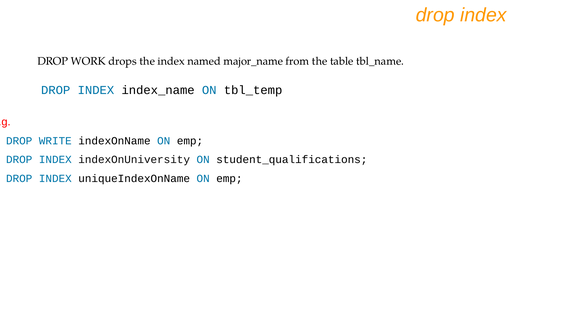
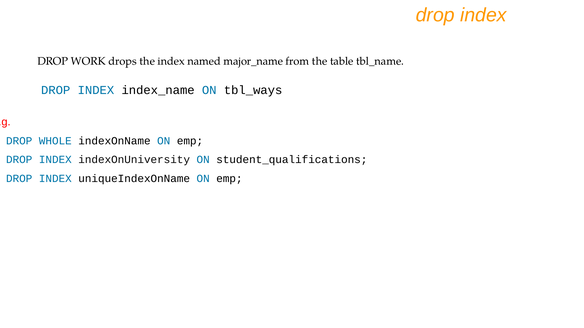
tbl_temp: tbl_temp -> tbl_ways (253, 90)
WRITE: WRITE -> WHOLE (55, 141)
